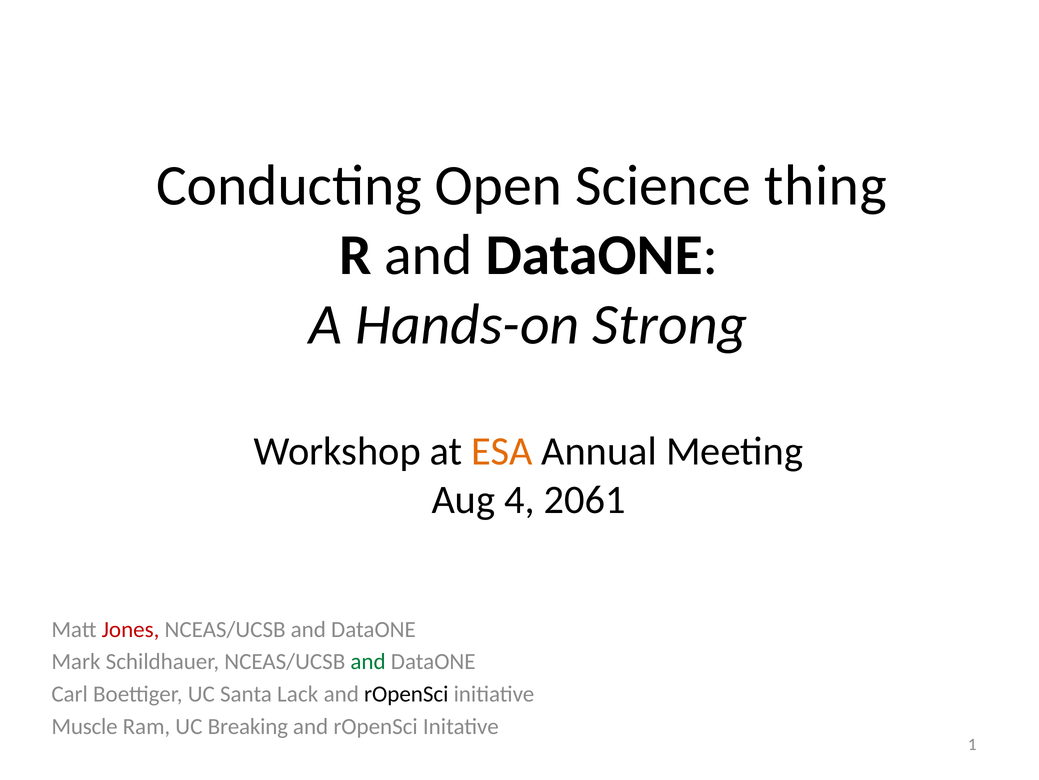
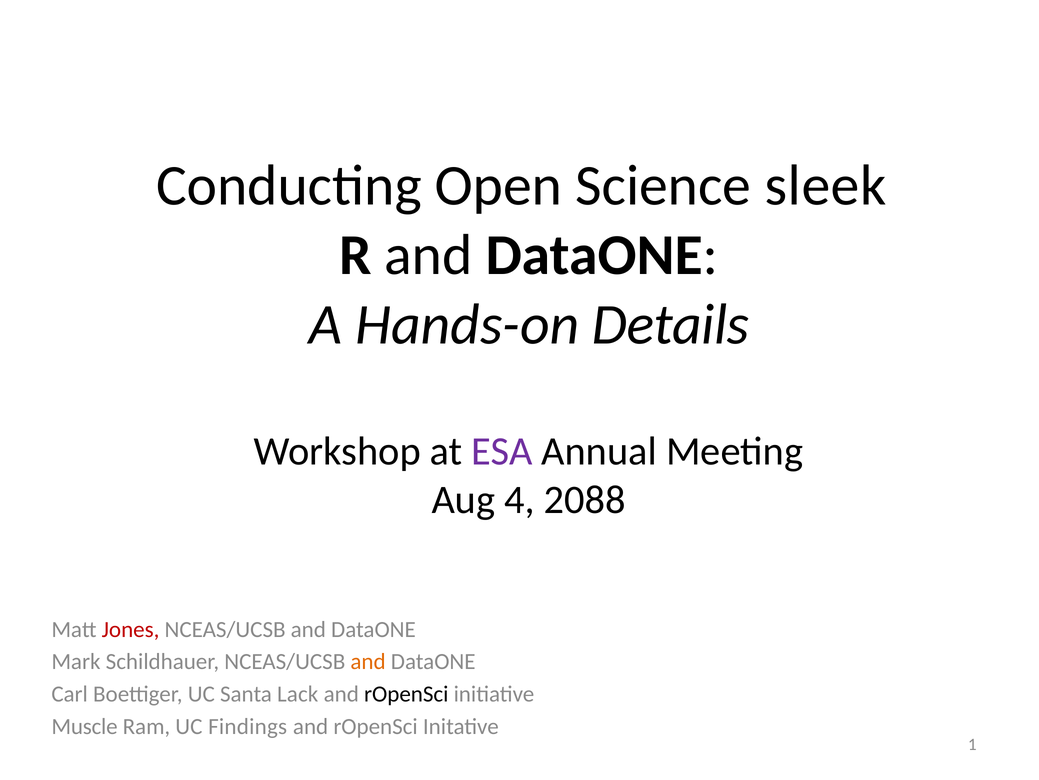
thing: thing -> sleek (826, 186)
Strong: Strong -> Details (670, 324)
ESA colour: orange -> purple (502, 451)
2061: 2061 -> 2088 (585, 500)
and colour: green -> orange (368, 661)
Breaking: Breaking -> Findings (248, 726)
